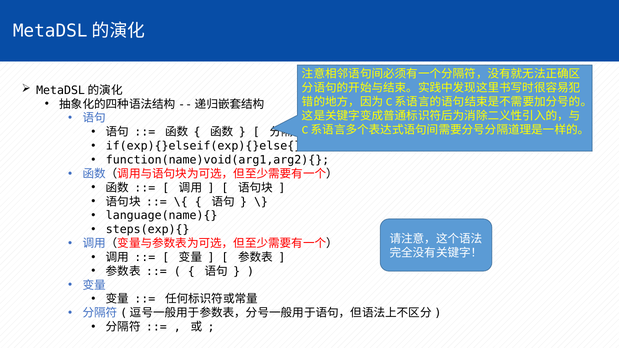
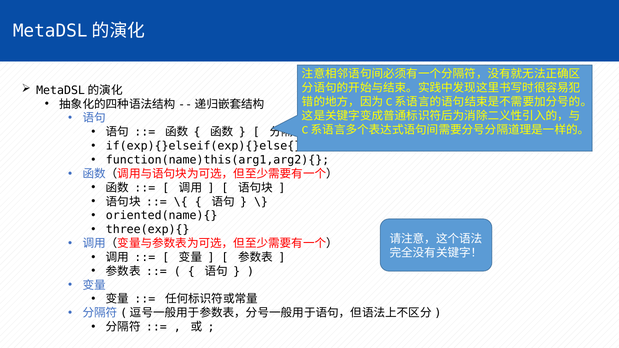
function(name)void(arg1,arg2){: function(name)void(arg1,arg2){ -> function(name)this(arg1,arg2){ (218, 160)
language(name){: language(name){ -> oriented(name){ (162, 216)
steps(exp){: steps(exp){ -> three(exp){ (148, 230)
